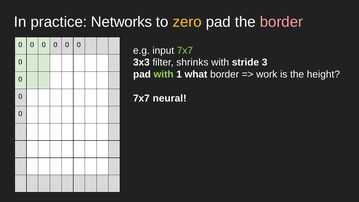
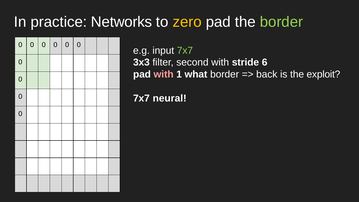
border colour: pink -> light green (281, 22)
shrinks: shrinks -> second (192, 62)
3: 3 -> 6 (265, 62)
with colour: light green -> pink (164, 74)
work: work -> back (267, 74)
height: height -> exploit (323, 74)
